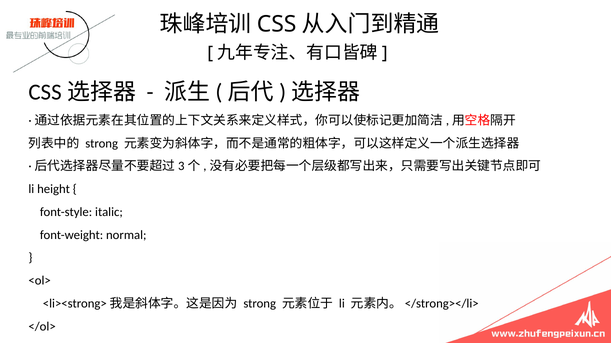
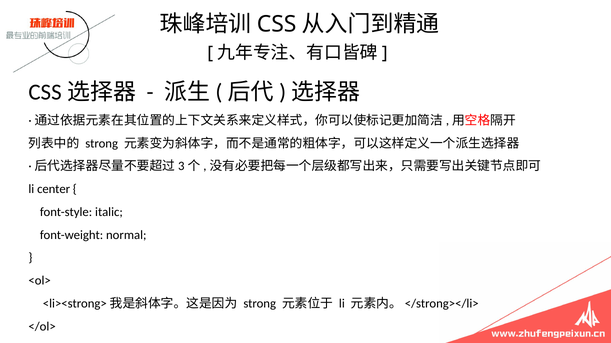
height: height -> center (54, 190)
